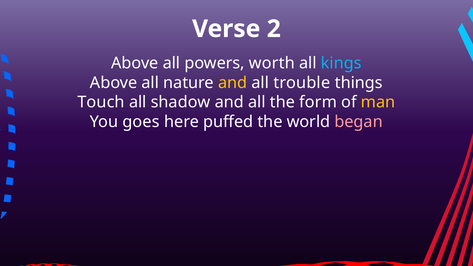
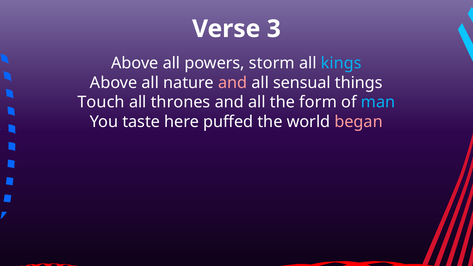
2: 2 -> 3 (274, 29)
worth: worth -> storm (272, 63)
and colour: yellow -> pink (233, 83)
trouble: trouble -> sensual (302, 83)
shadow: shadow -> thrones (181, 102)
man colour: yellow -> light blue (378, 102)
goes: goes -> taste (141, 122)
